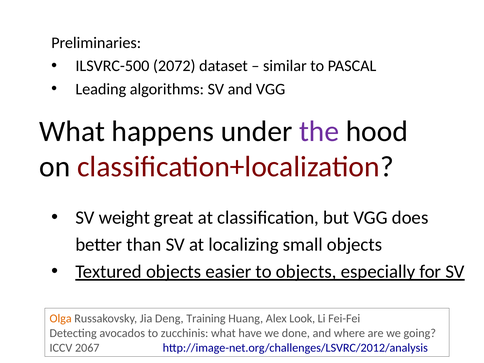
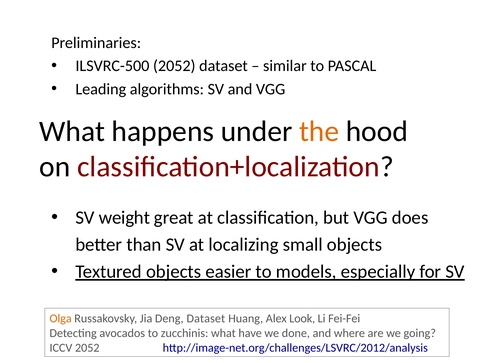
ILSVRC-500 2072: 2072 -> 2052 (174, 66)
the colour: purple -> orange (319, 131)
to objects: objects -> models (306, 272)
Deng Training: Training -> Dataset (206, 319)
ICCV 2067: 2067 -> 2052 (87, 348)
